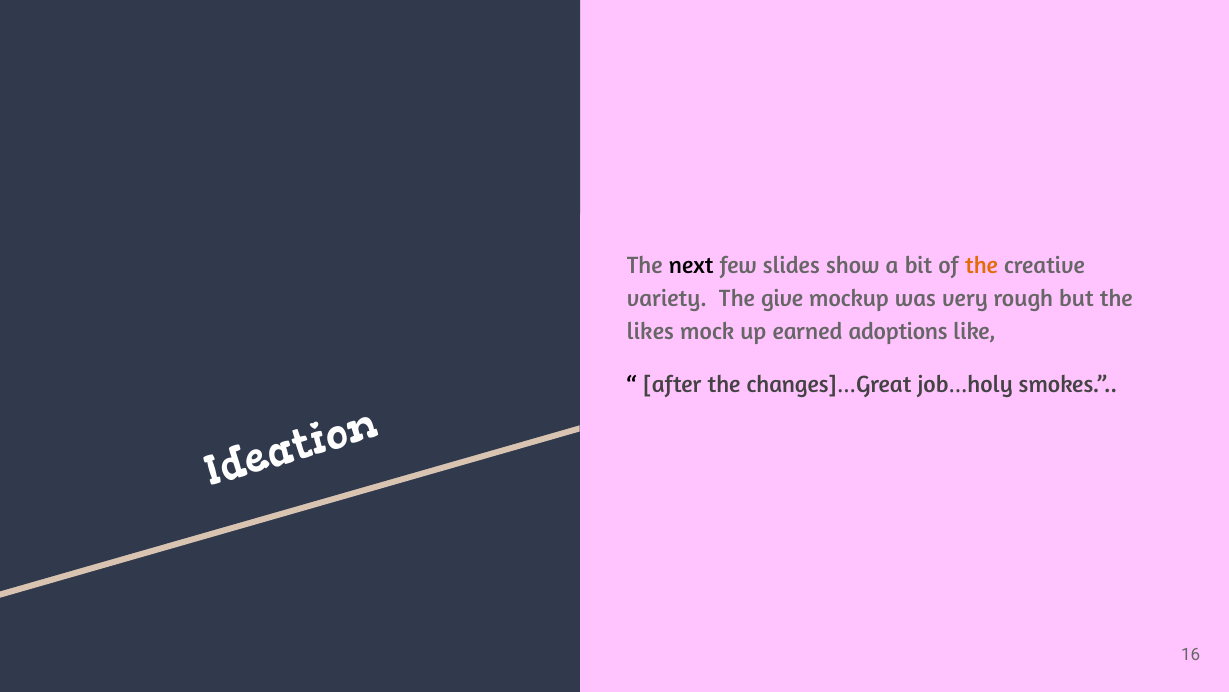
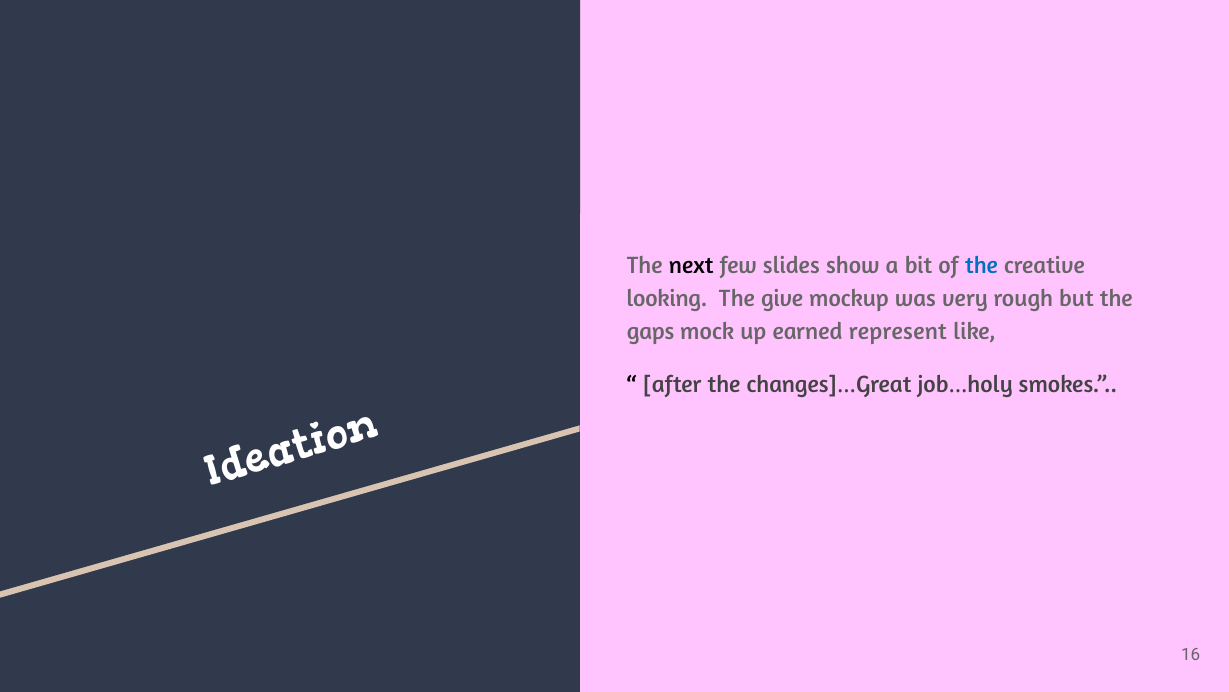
the colour: orange -> blue (982, 265)
variety: variety -> looking (667, 298)
likes: likes -> gaps (651, 331)
adoptions: adoptions -> represent (898, 331)
